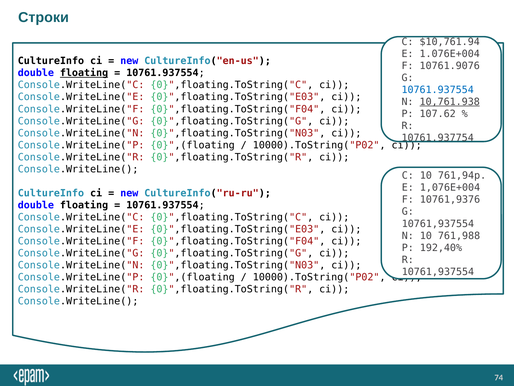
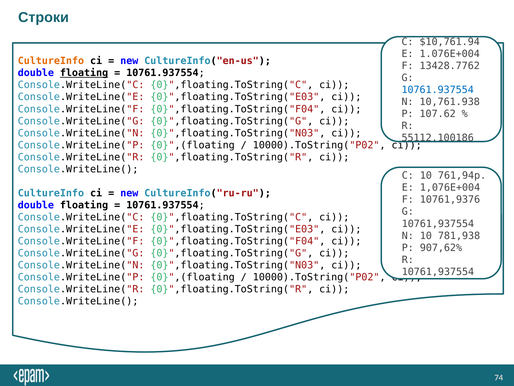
CultureInfo colour: black -> orange (51, 61)
10761.9076: 10761.9076 -> 13428.7762 (450, 66)
10,761.938 underline: present -> none (450, 102)
10761.937754: 10761.937754 -> 55112.100186 (438, 138)
761,988: 761,988 -> 781,938 (459, 235)
192,40%: 192,40% -> 907,62% (441, 247)
